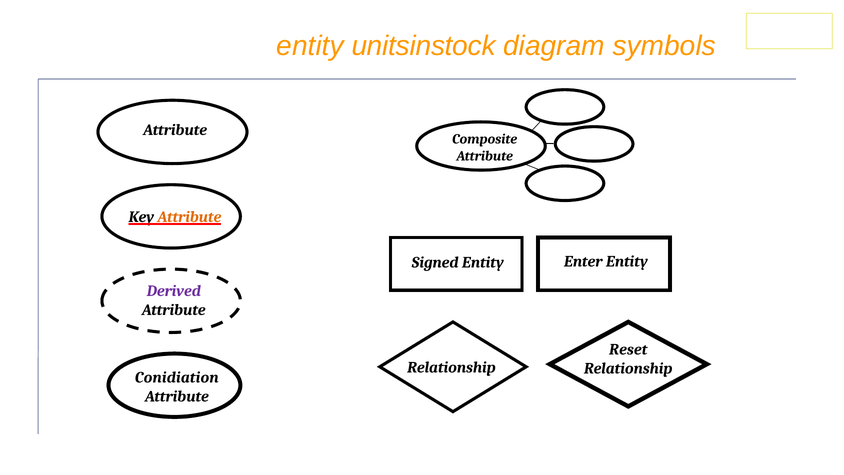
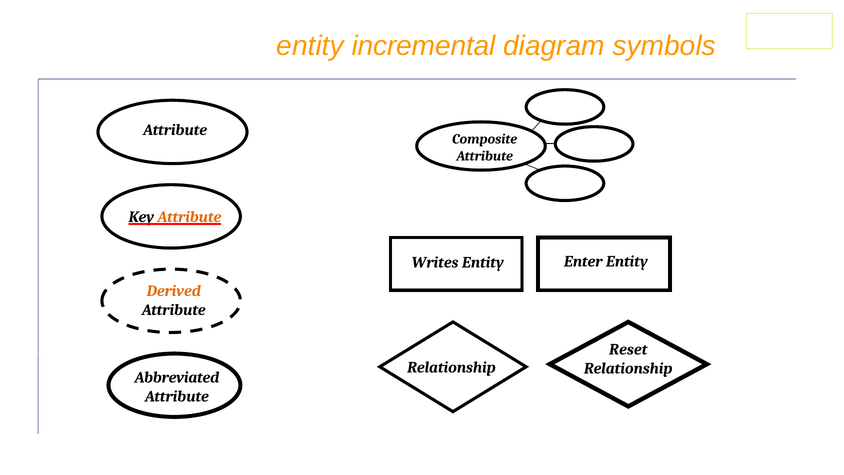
unitsinstock: unitsinstock -> incremental (424, 46)
Signed: Signed -> Writes (435, 262)
Derived colour: purple -> orange (174, 291)
Conidiation: Conidiation -> Abbreviated (177, 377)
